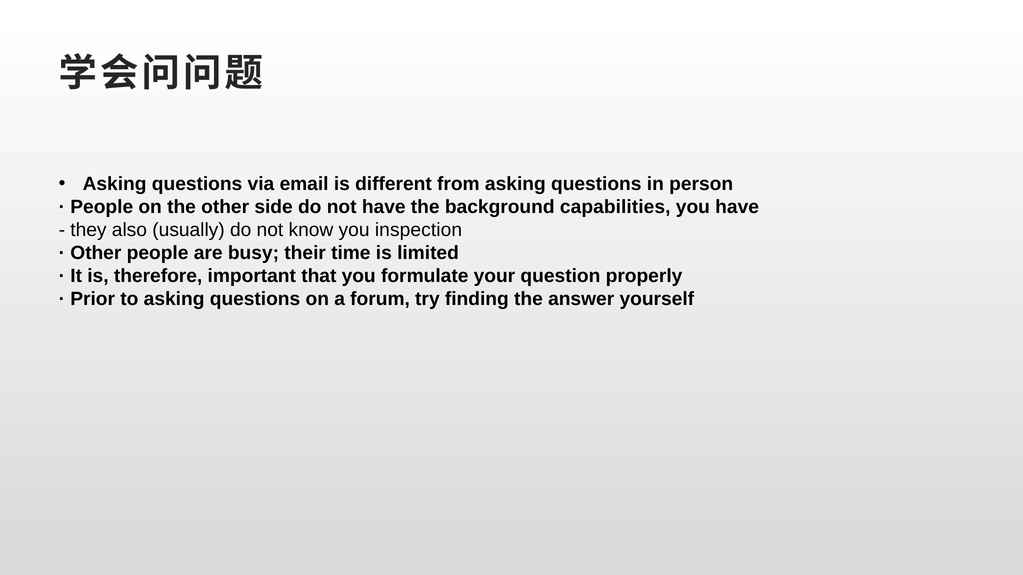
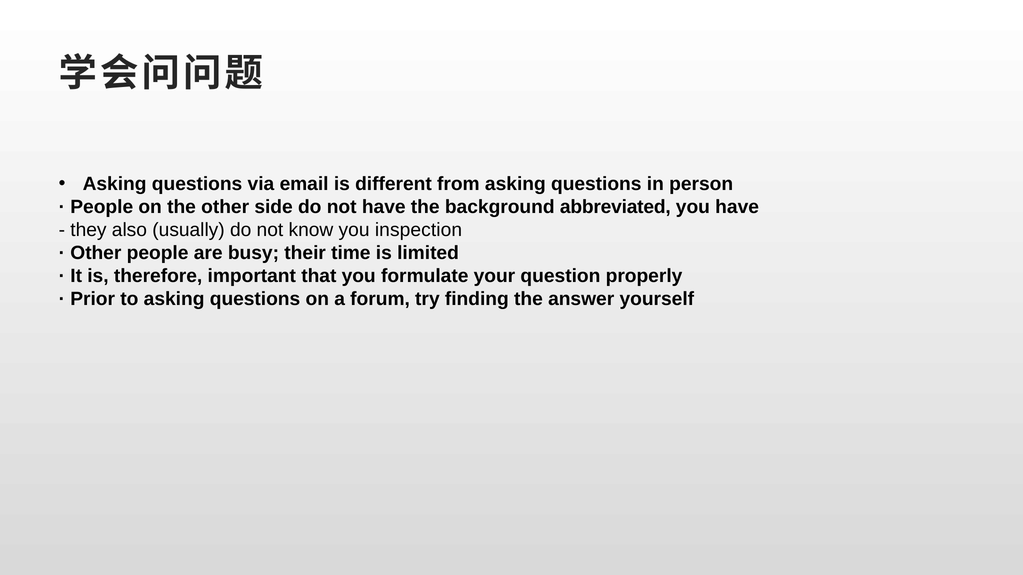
capabilities: capabilities -> abbreviated (615, 207)
